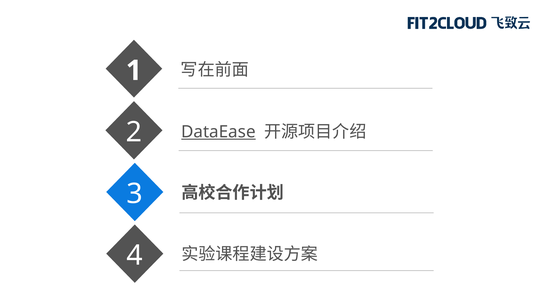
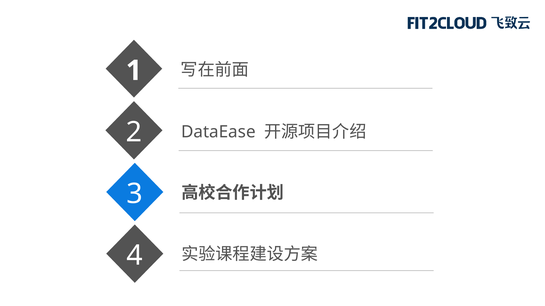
DataEase underline: present -> none (218, 132)
